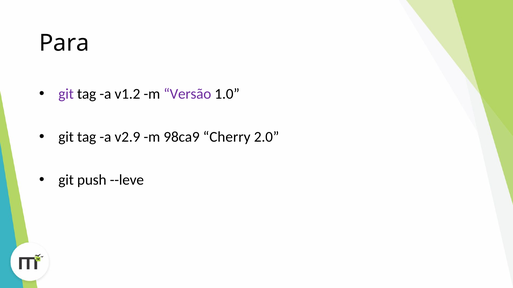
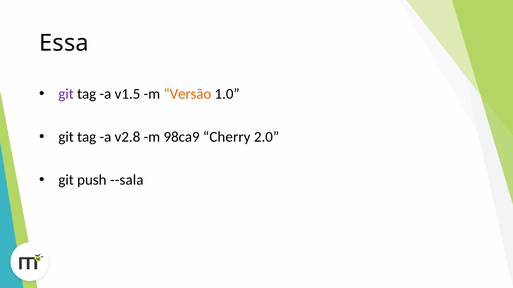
Para: Para -> Essa (64, 43)
v1.2: v1.2 -> v1.5 (127, 94)
Versão colour: purple -> orange (187, 94)
v2.9: v2.9 -> v2.8 (127, 137)
--leve: --leve -> --sala (127, 180)
